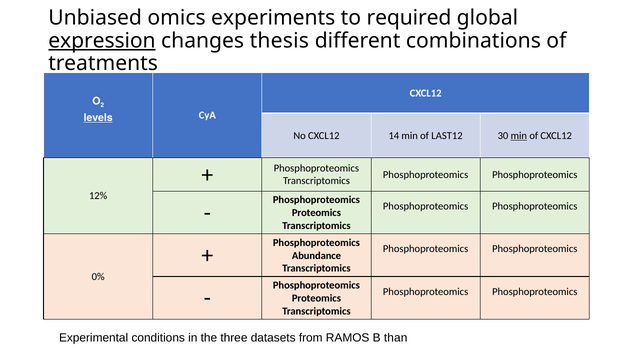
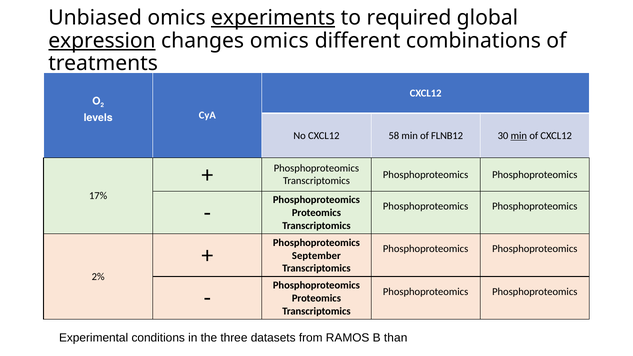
experiments underline: none -> present (273, 18)
changes thesis: thesis -> omics (279, 41)
levels underline: present -> none (98, 118)
14: 14 -> 58 (394, 136)
LAST12: LAST12 -> FLNB12 (447, 136)
12%: 12% -> 17% (98, 196)
Abundance: Abundance -> September (316, 256)
0%: 0% -> 2% (98, 277)
